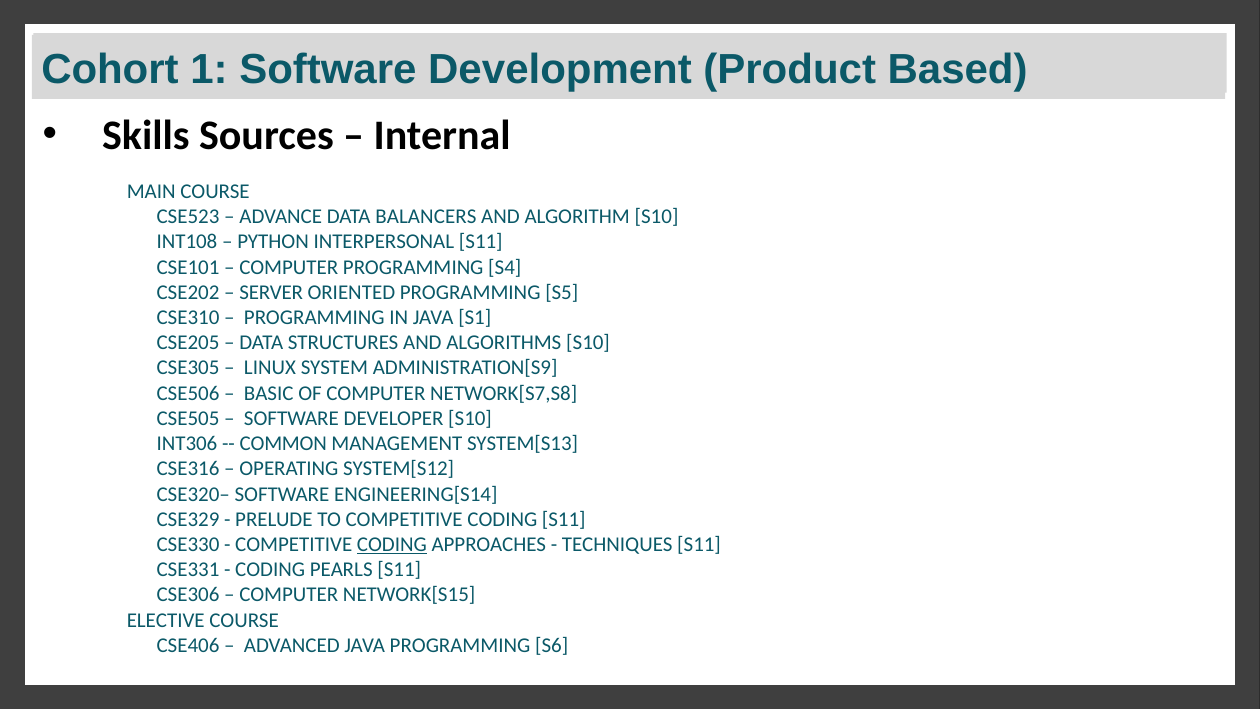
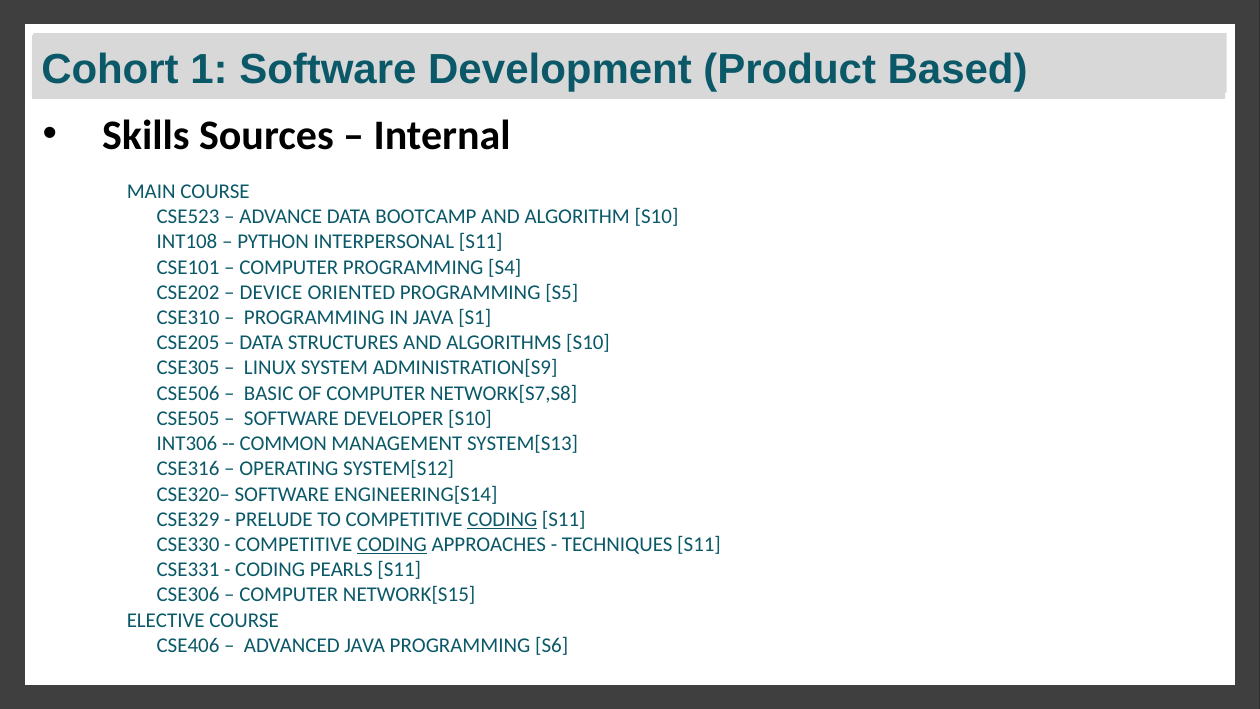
BALANCERS: BALANCERS -> BOOTCAMP (426, 217)
SERVER: SERVER -> DEVICE (271, 292)
CODING underline: none -> present (502, 519)
